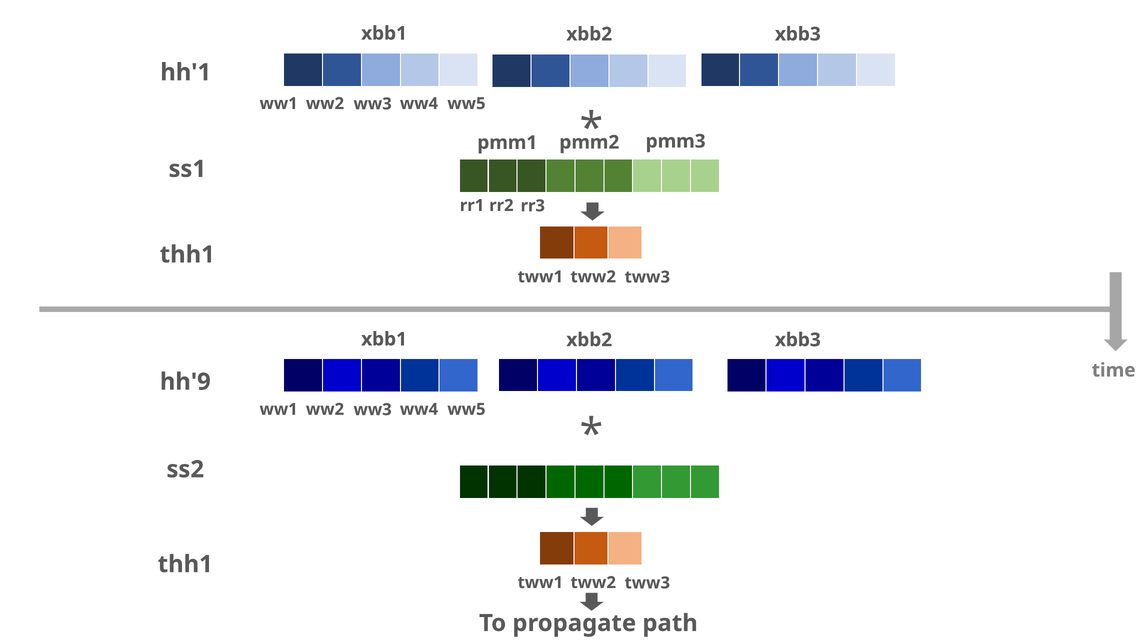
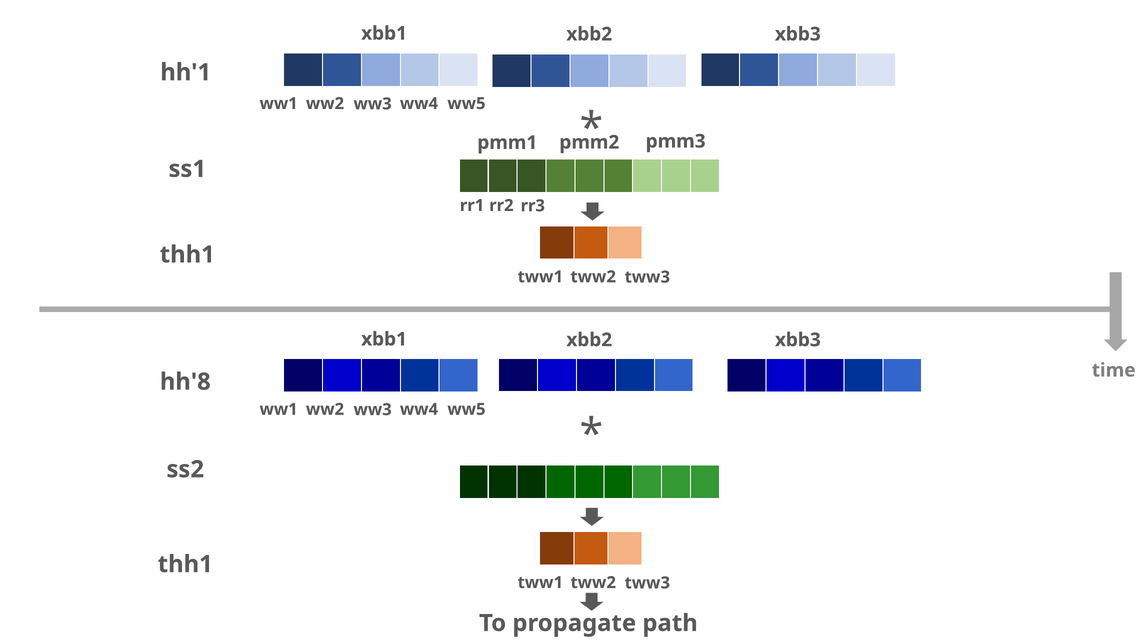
hh'9: hh'9 -> hh'8 (185, 382)
